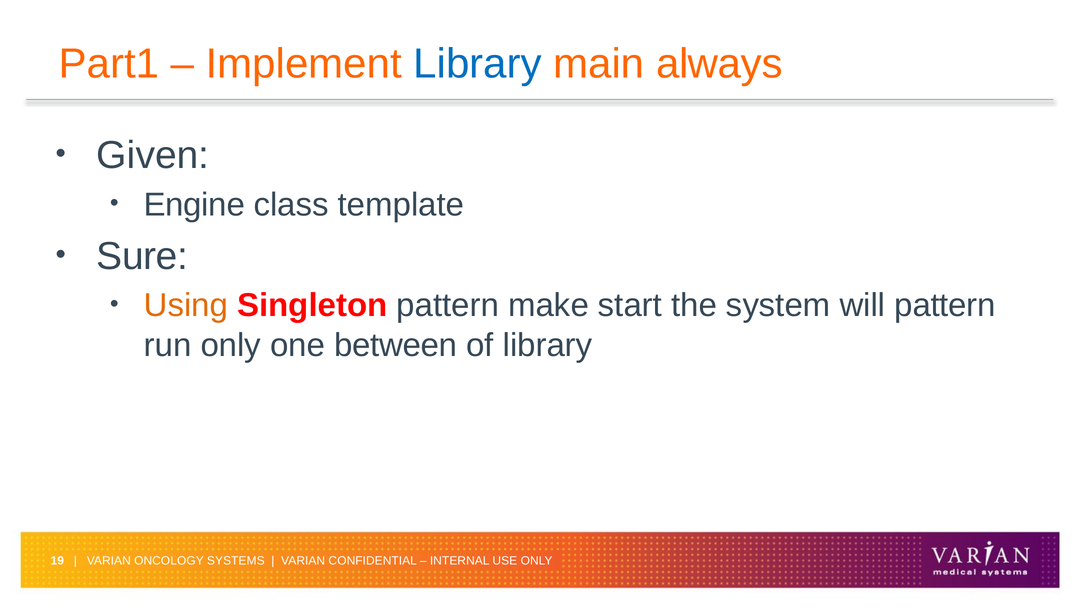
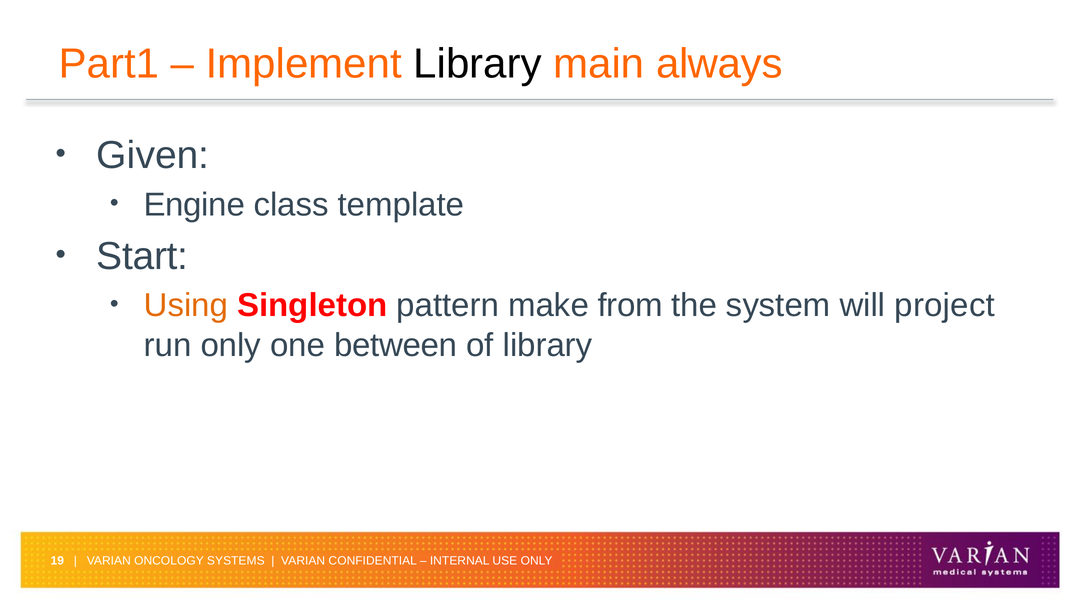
Library colour: blue -> black (478, 64)
Sure: Sure -> Start (142, 256)
start: start -> from (630, 306)
will pattern: pattern -> project (945, 306)
